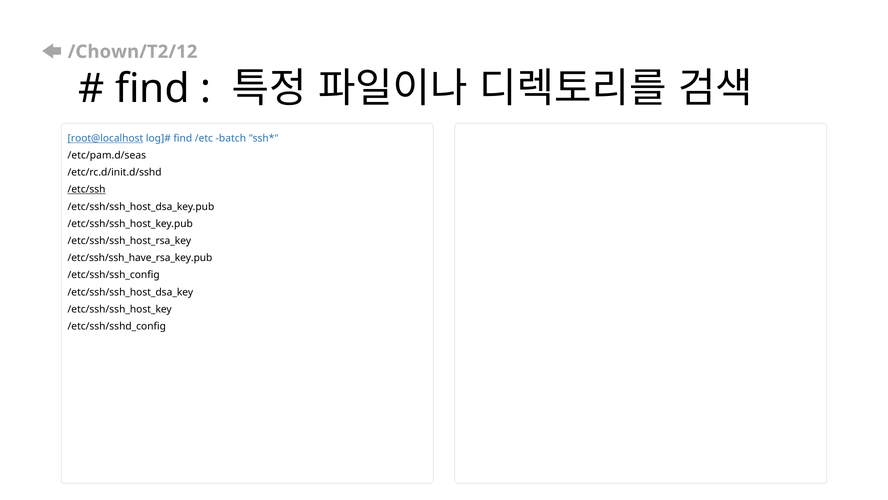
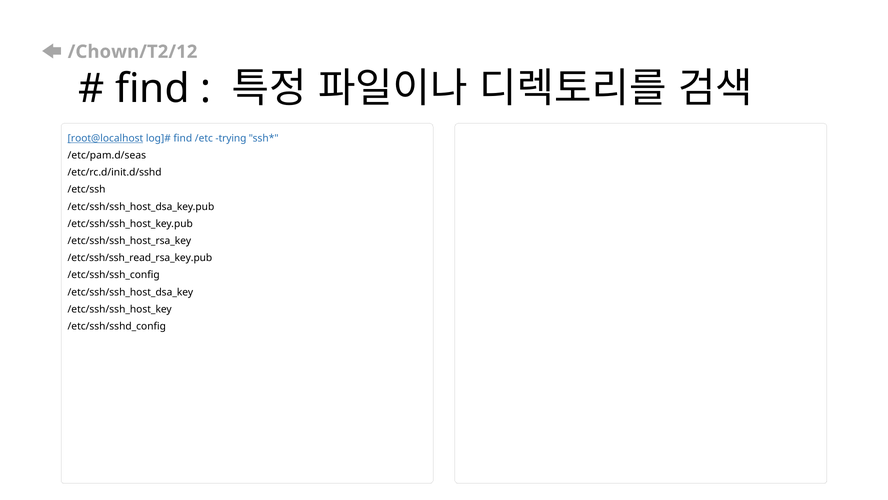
batch: batch -> trying (231, 138)
/etc/ssh underline: present -> none (87, 189)
/etc/ssh/ssh_have_rsa_key.pub: /etc/ssh/ssh_have_rsa_key.pub -> /etc/ssh/ssh_read_rsa_key.pub (140, 258)
